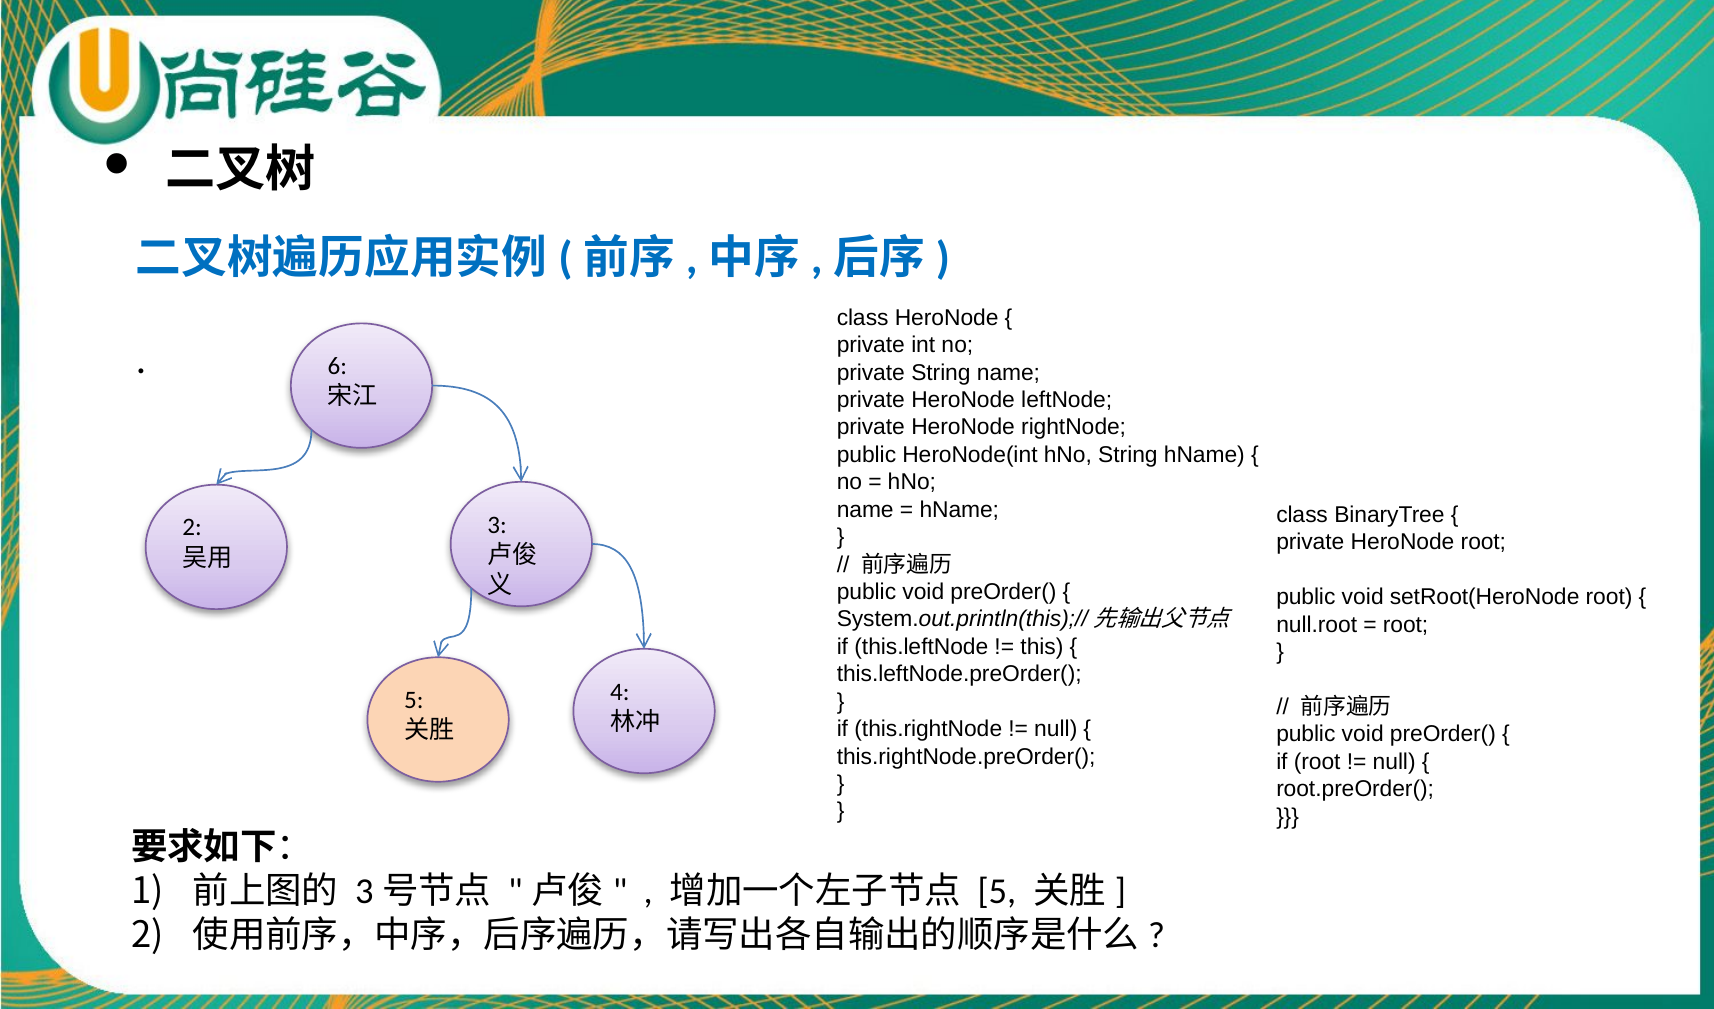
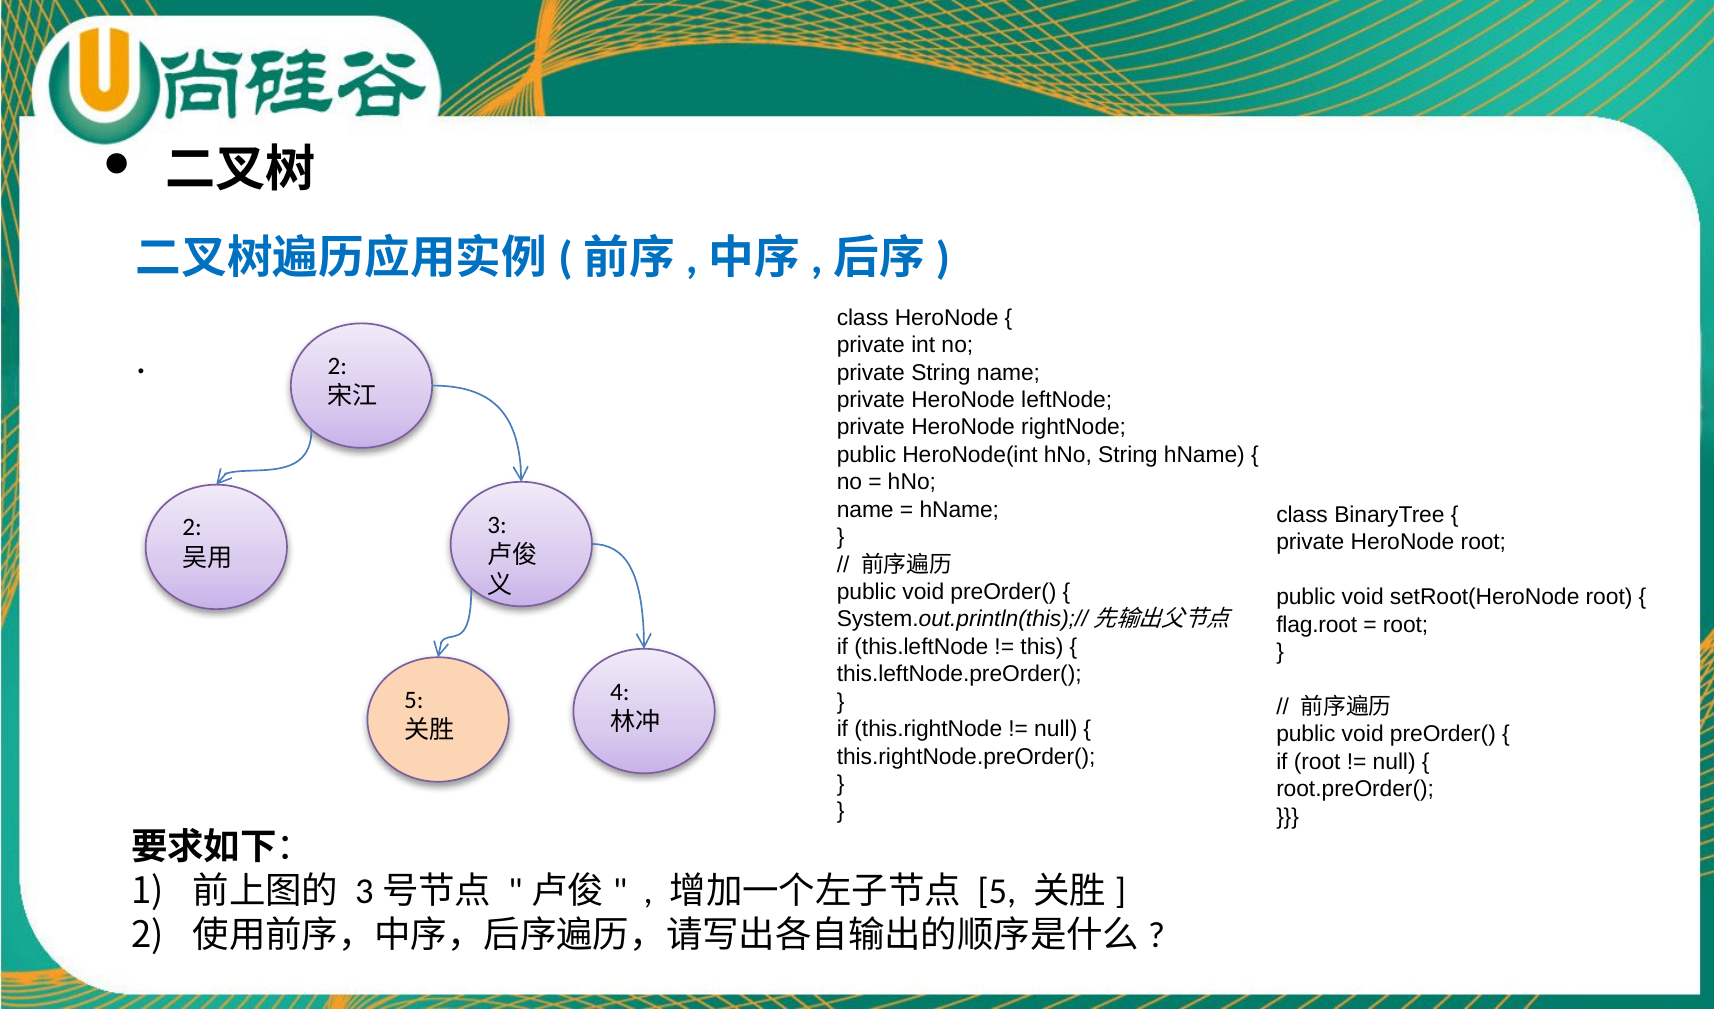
6: 6 -> 2 (337, 366)
null.root: null.root -> flag.root (1317, 625)
